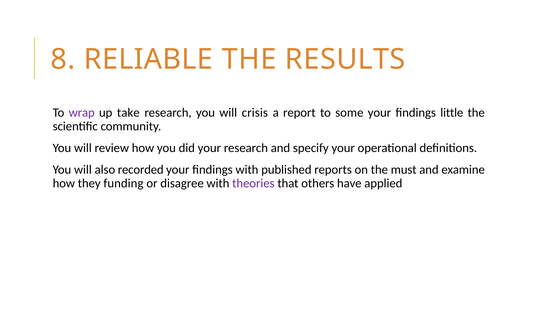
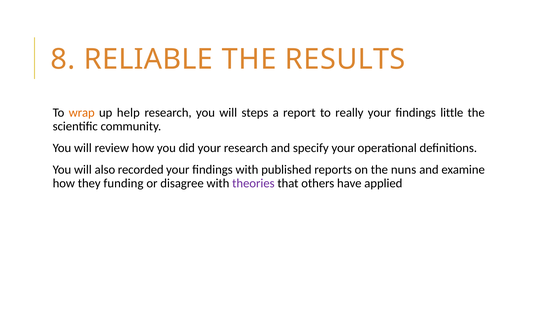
wrap colour: purple -> orange (82, 113)
take: take -> help (128, 113)
crisis: crisis -> steps (255, 113)
some: some -> really (349, 113)
must: must -> nuns (404, 170)
